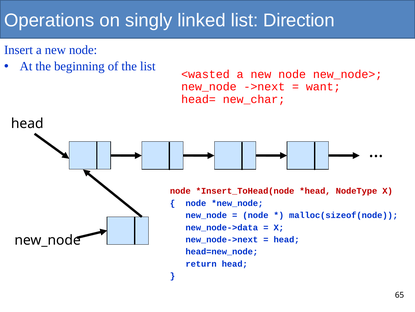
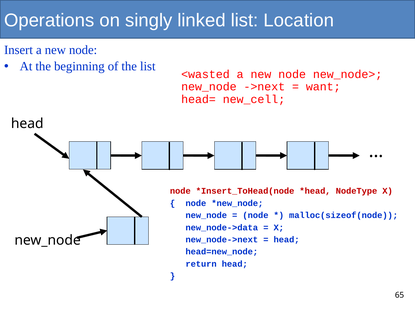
Direction: Direction -> Location (299, 20)
new_char: new_char -> new_cell (254, 99)
